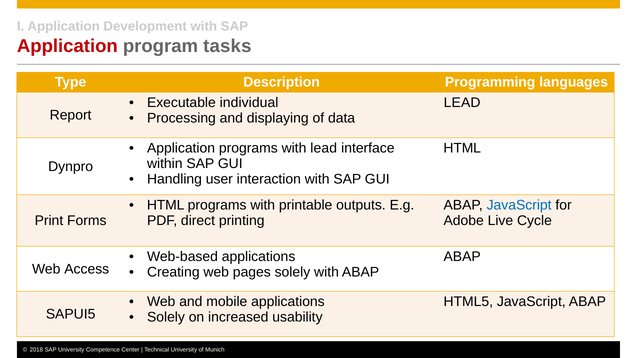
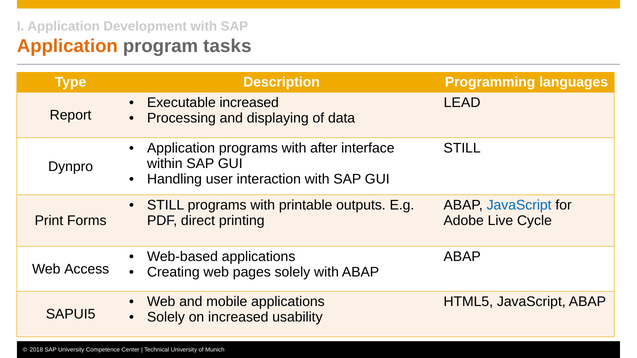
Application colour: red -> orange (67, 46)
Executable individual: individual -> increased (249, 103)
with lead: lead -> after (324, 148)
HTML: HTML -> STILL (462, 148)
HTML: HTML -> STILL (166, 205)
